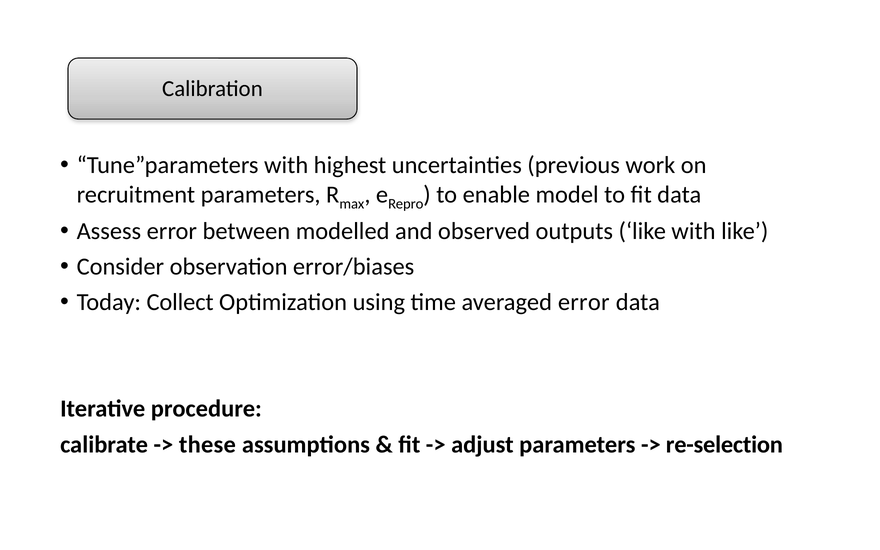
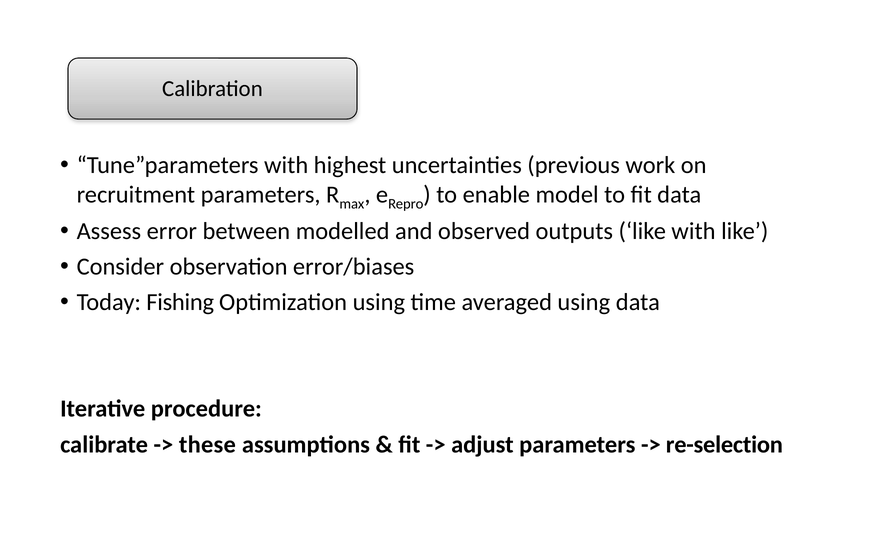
Collect: Collect -> Fishing (180, 302)
averaged error: error -> using (584, 302)
